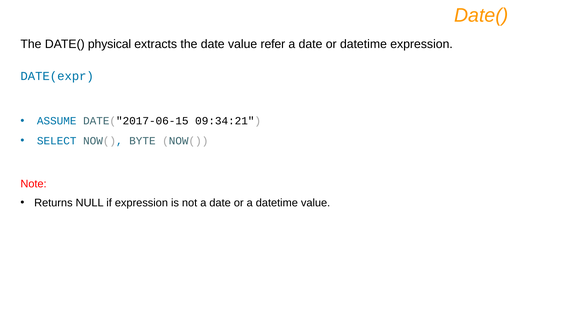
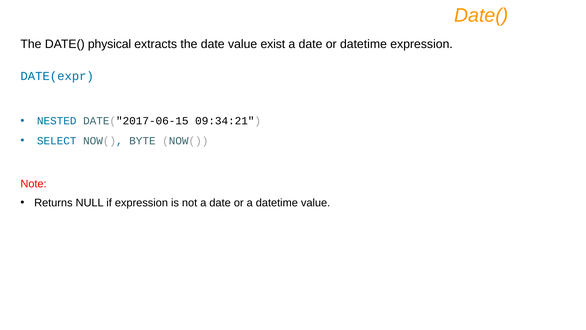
refer: refer -> exist (273, 44)
ASSUME: ASSUME -> NESTED (57, 121)
